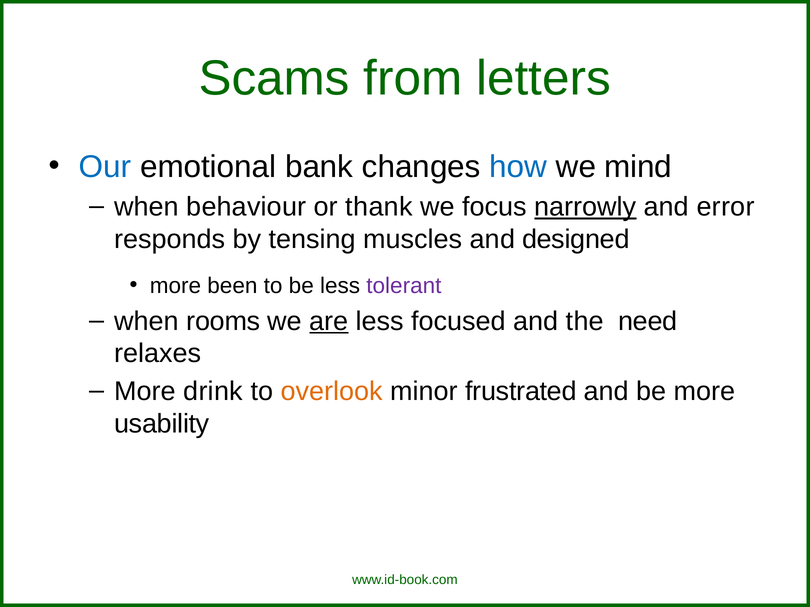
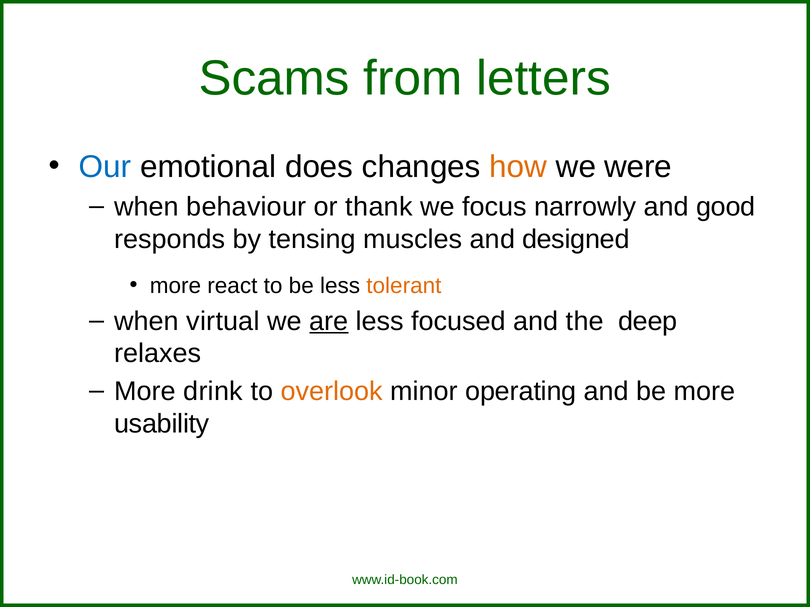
bank: bank -> does (319, 167)
how colour: blue -> orange (518, 167)
mind: mind -> were (638, 167)
narrowly underline: present -> none (585, 207)
error: error -> good (726, 207)
been: been -> react (232, 286)
tolerant colour: purple -> orange (404, 286)
rooms: rooms -> virtual (223, 321)
need: need -> deep (648, 321)
frustrated: frustrated -> operating (521, 392)
